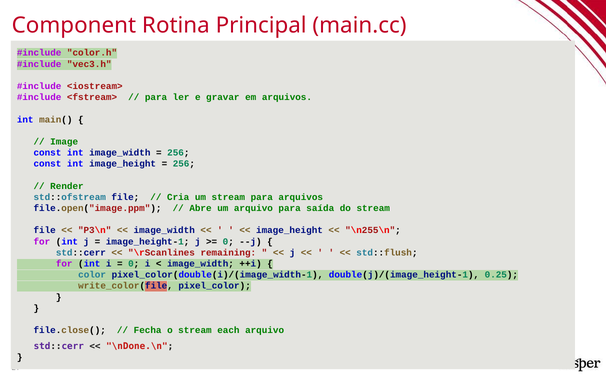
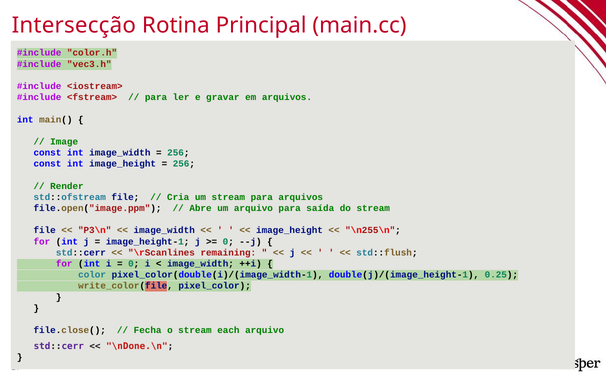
Component: Component -> Intersecção (74, 26)
